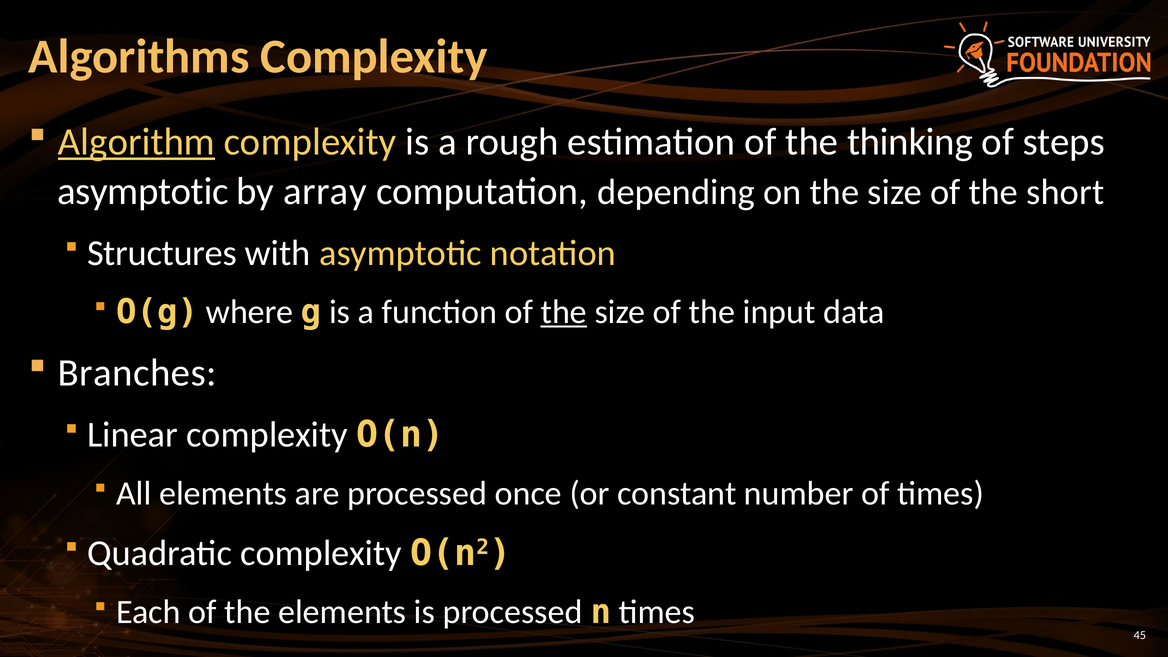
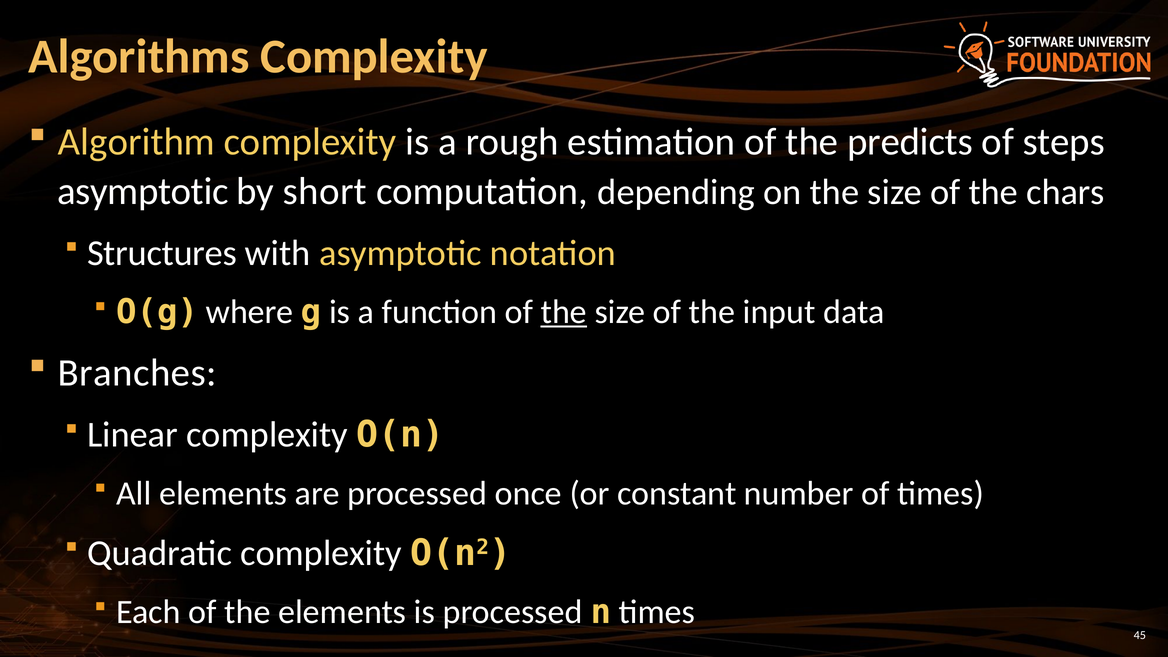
Algorithm underline: present -> none (136, 142)
thinking: thinking -> predicts (910, 142)
array: array -> short (325, 191)
short: short -> chars (1065, 192)
